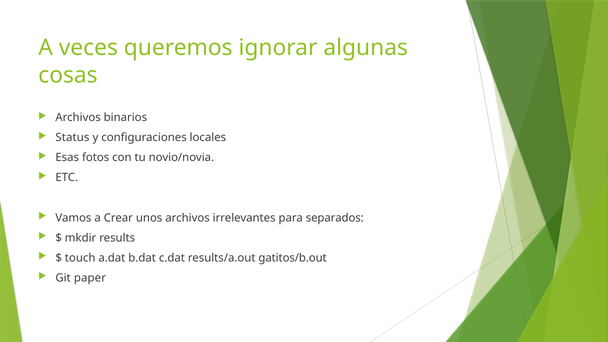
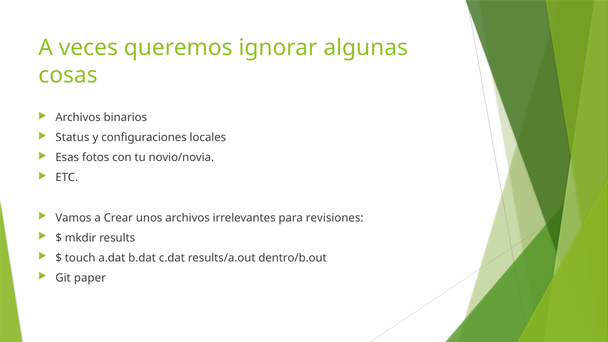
separados: separados -> revisiones (335, 218)
gatitos/b.out: gatitos/b.out -> dentro/b.out (293, 258)
